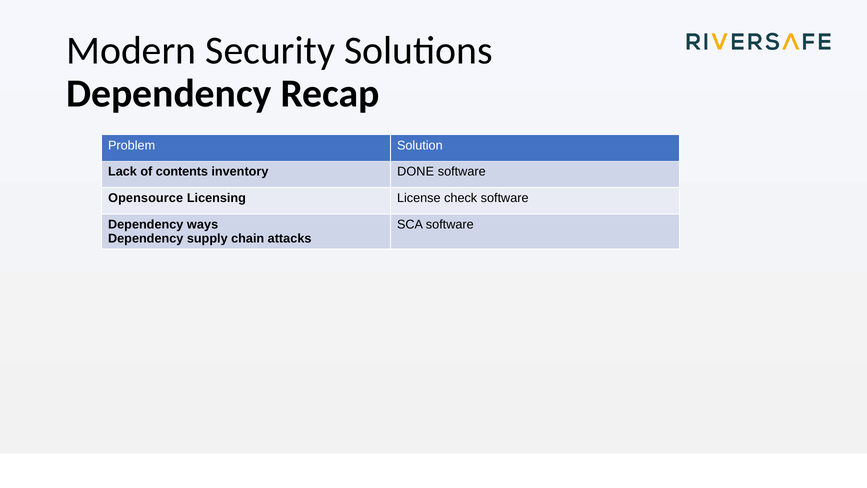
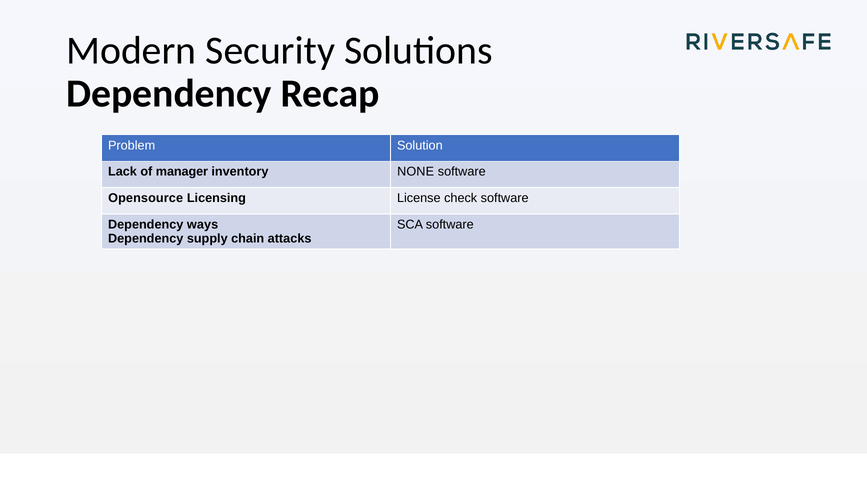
contents: contents -> manager (182, 172)
DONE: DONE -> NONE (416, 172)
